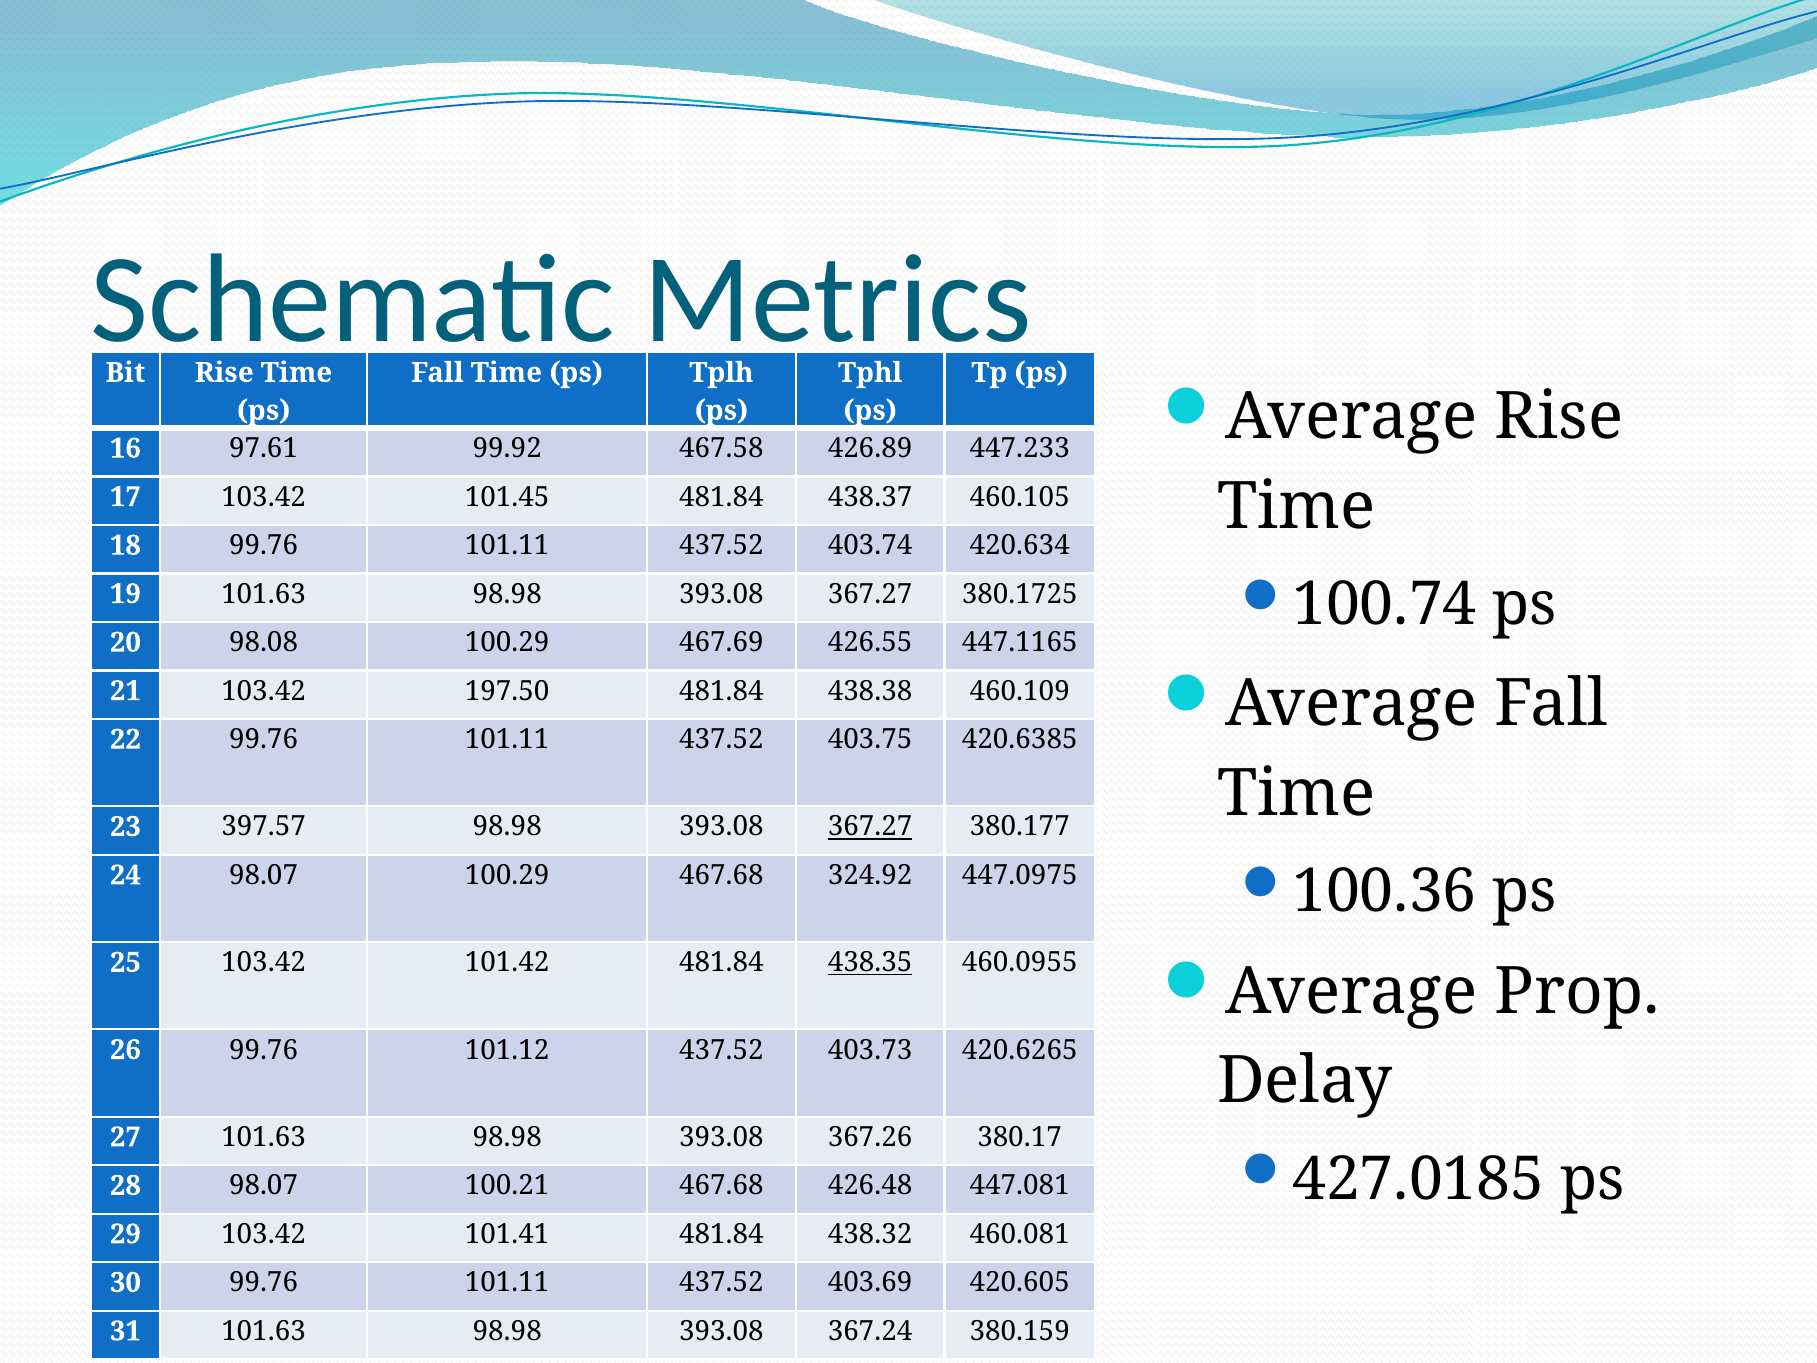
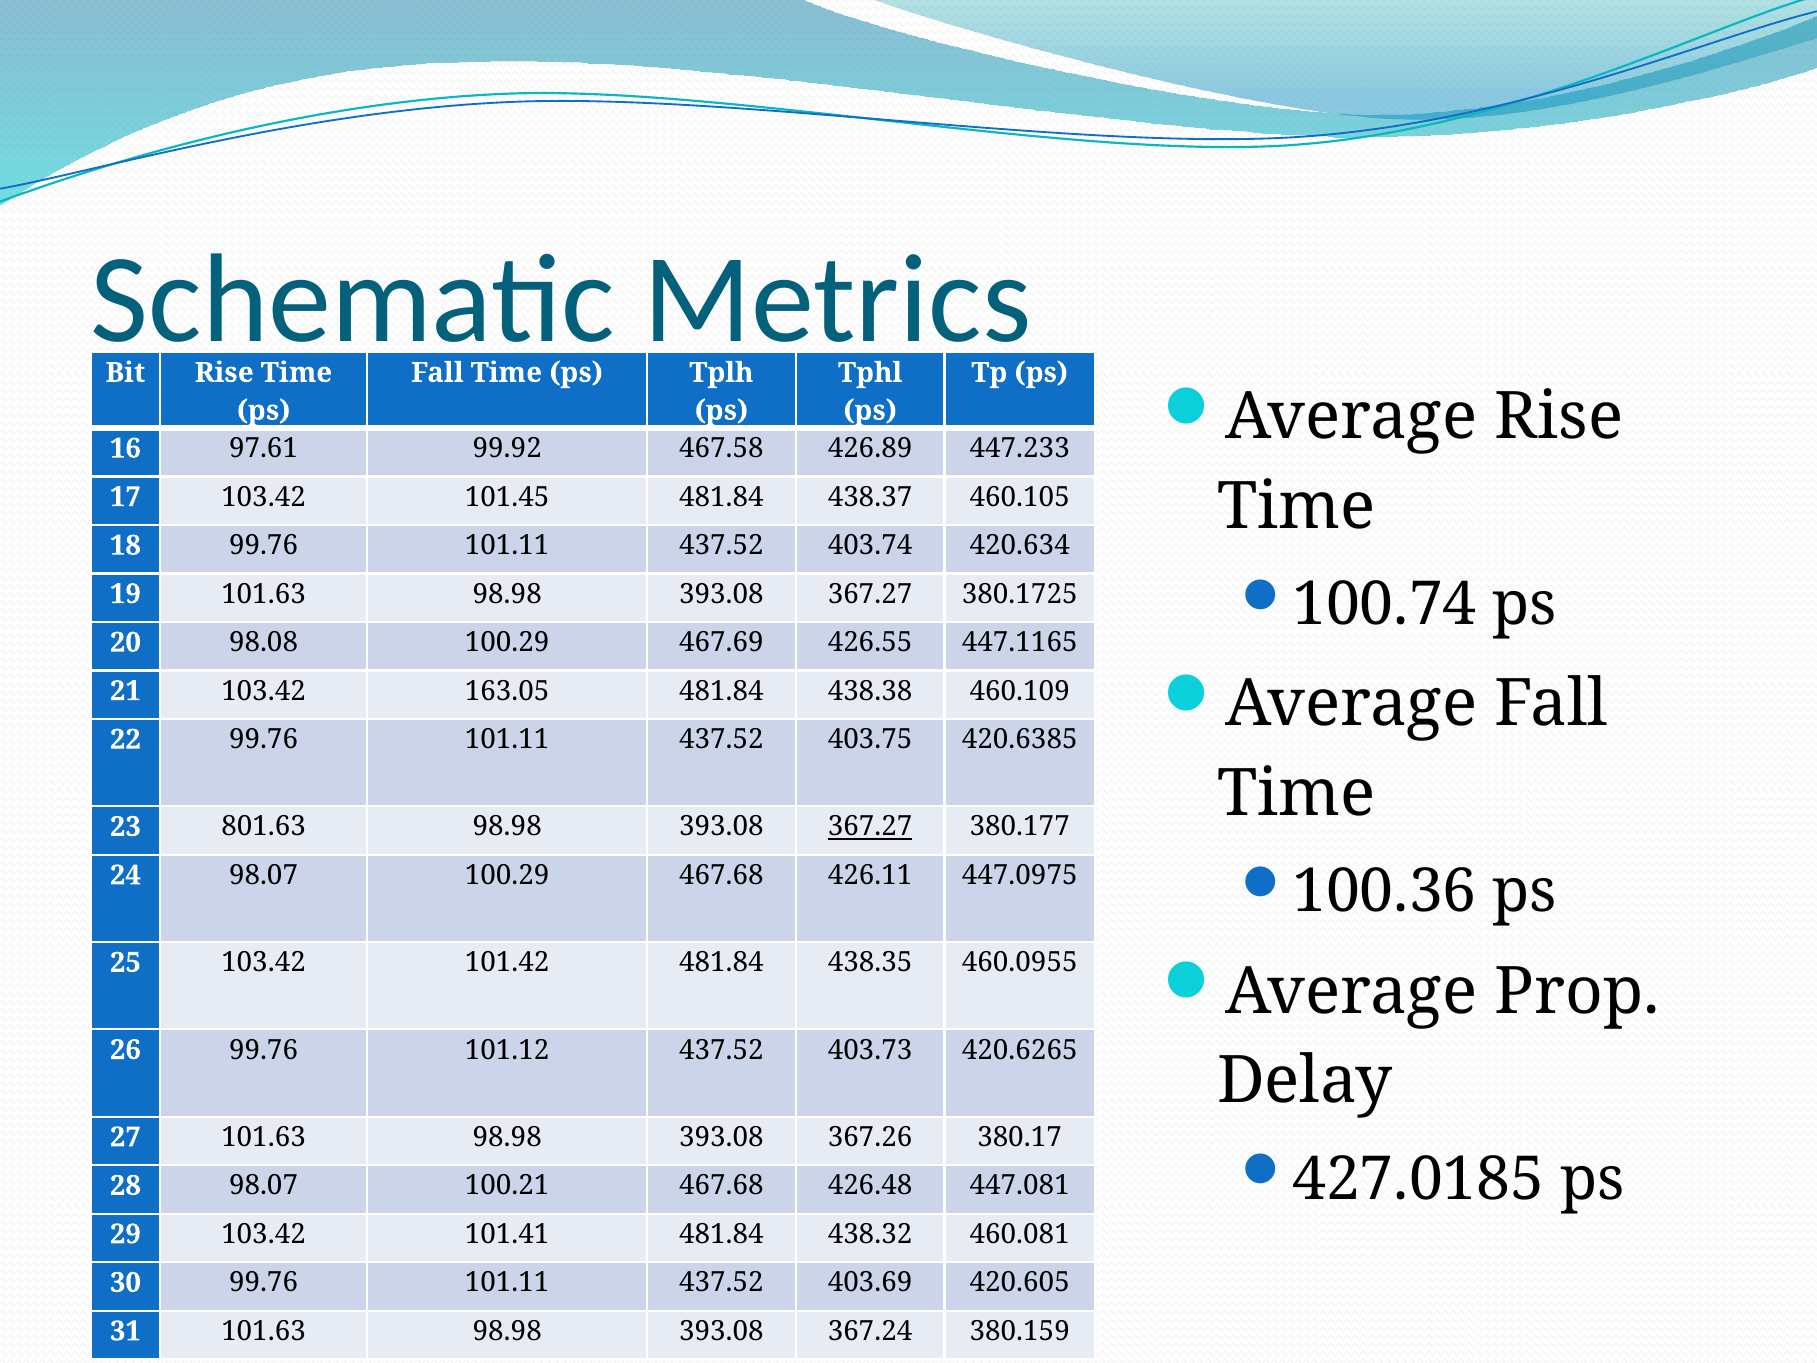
197.50: 197.50 -> 163.05 (507, 691)
397.57: 397.57 -> 801.63 (264, 827)
324.92: 324.92 -> 426.11 (870, 875)
438.35 underline: present -> none (870, 962)
